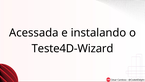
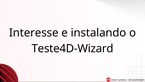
Acessada: Acessada -> Interesse (34, 33)
